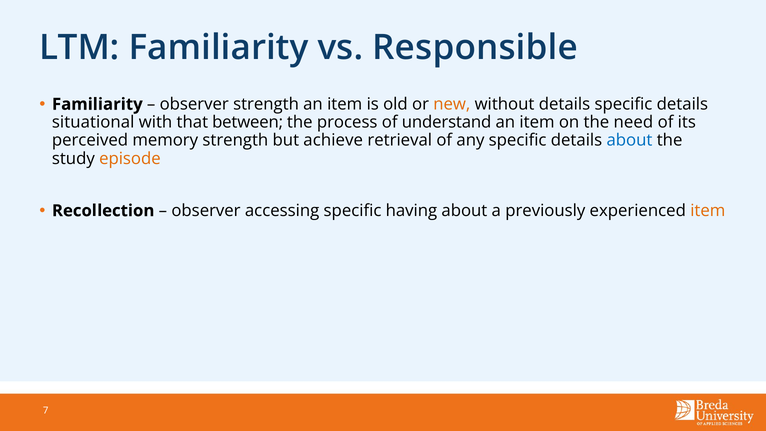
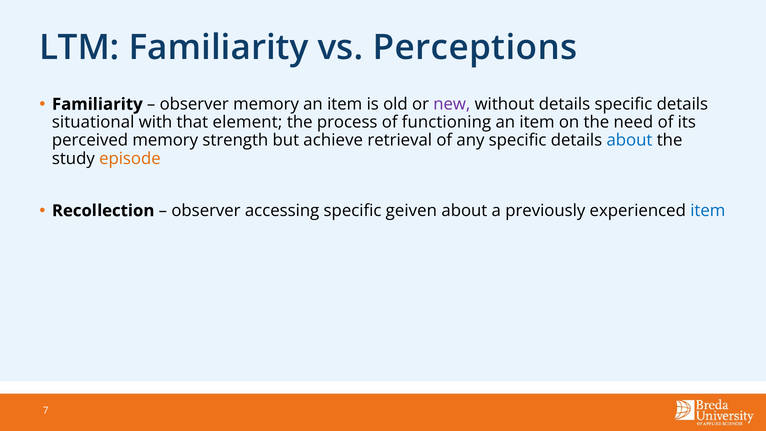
Responsible: Responsible -> Perceptions (475, 47)
observer strength: strength -> memory (266, 104)
new colour: orange -> purple (452, 104)
between: between -> element (247, 122)
understand: understand -> functioning (446, 122)
having: having -> geiven (411, 211)
item colour: orange -> blue (708, 211)
